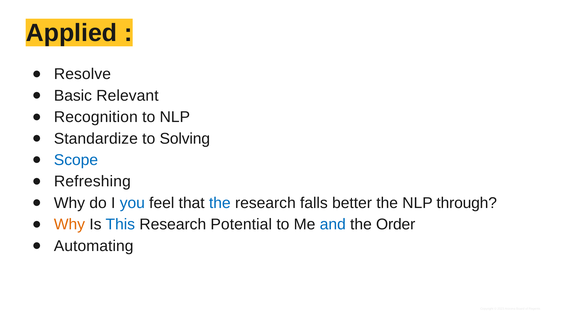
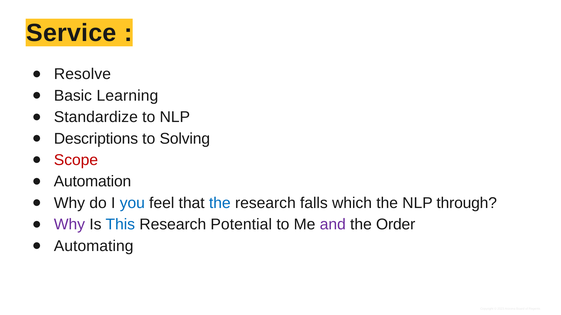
Applied: Applied -> Service (71, 33)
Relevant: Relevant -> Learning (127, 96)
Recognition: Recognition -> Standardize (96, 117)
Standardize: Standardize -> Descriptions (96, 139)
Scope colour: blue -> red (76, 160)
Refreshing: Refreshing -> Automation (93, 182)
better: better -> which (352, 203)
Why colour: orange -> purple (69, 225)
and colour: blue -> purple (333, 225)
